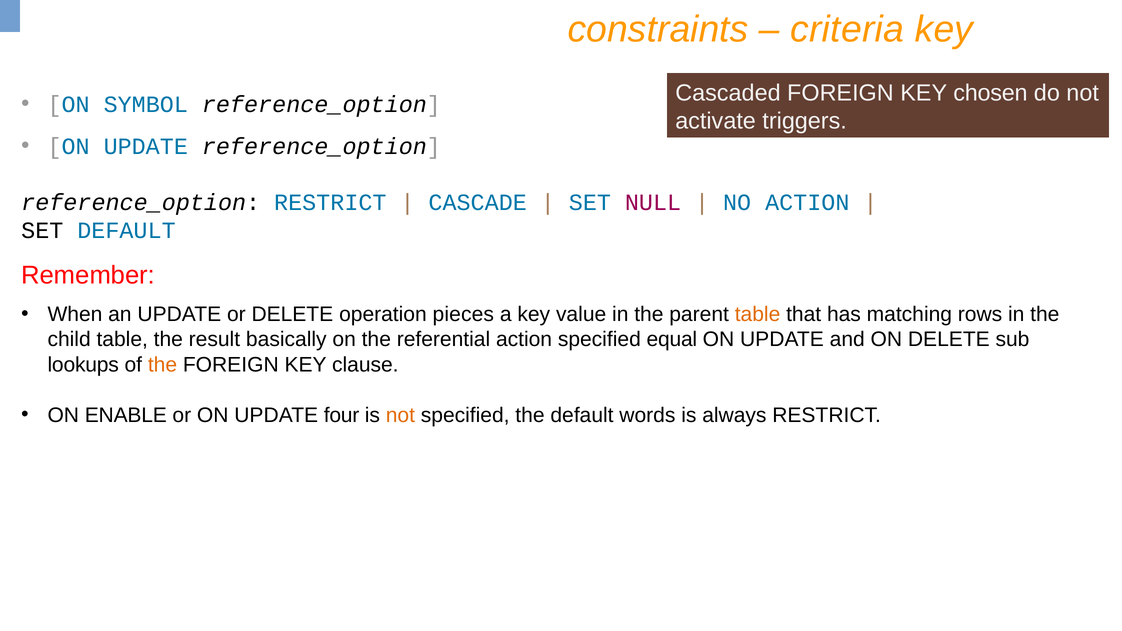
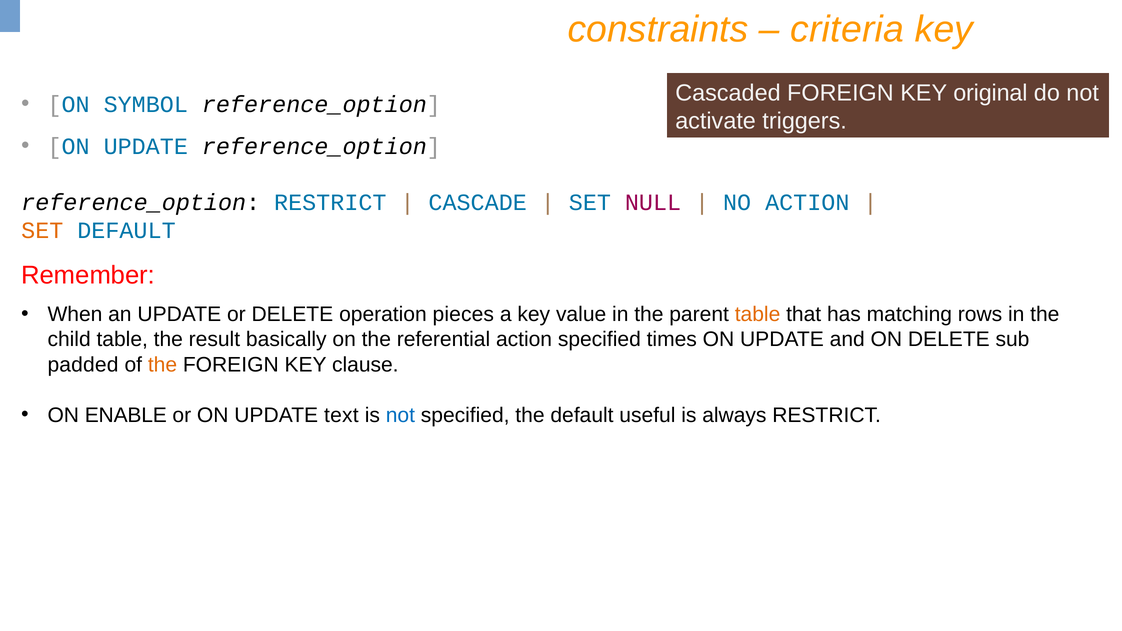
chosen: chosen -> original (990, 93)
SET colour: black -> orange (42, 231)
equal: equal -> times (672, 340)
lookups: lookups -> padded (83, 365)
four: four -> text (341, 415)
not colour: orange -> blue (400, 415)
words: words -> useful (647, 415)
